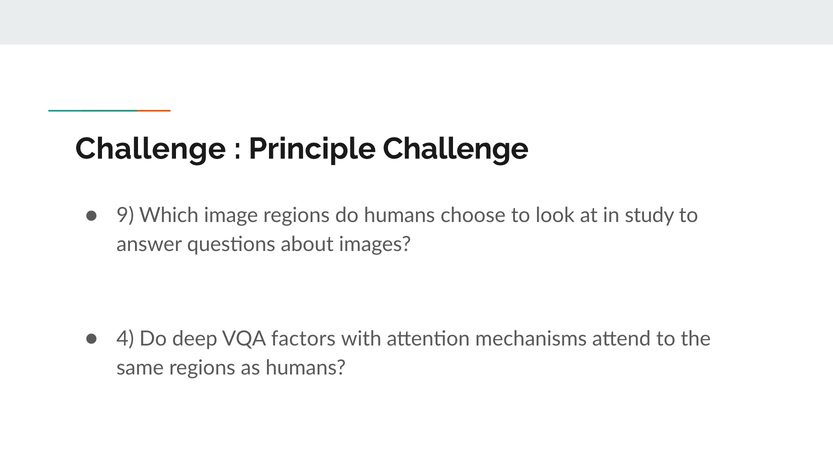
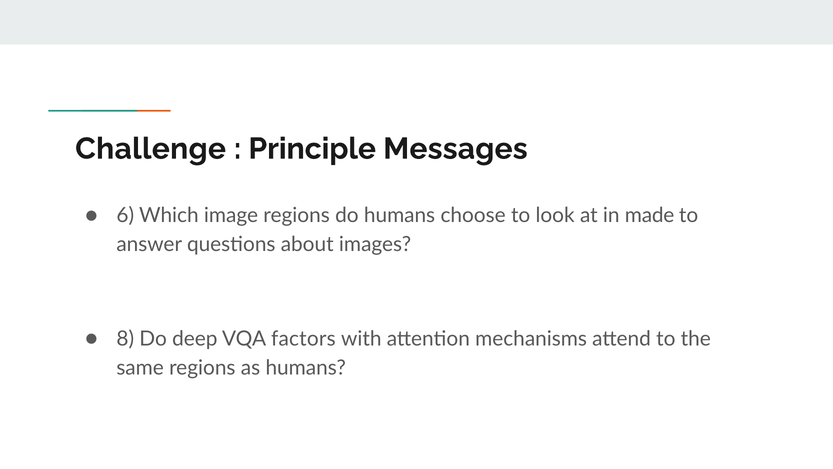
Principle Challenge: Challenge -> Messages (455, 149)
9: 9 -> 6 (125, 215)
study: study -> made (650, 215)
4: 4 -> 8 (125, 339)
